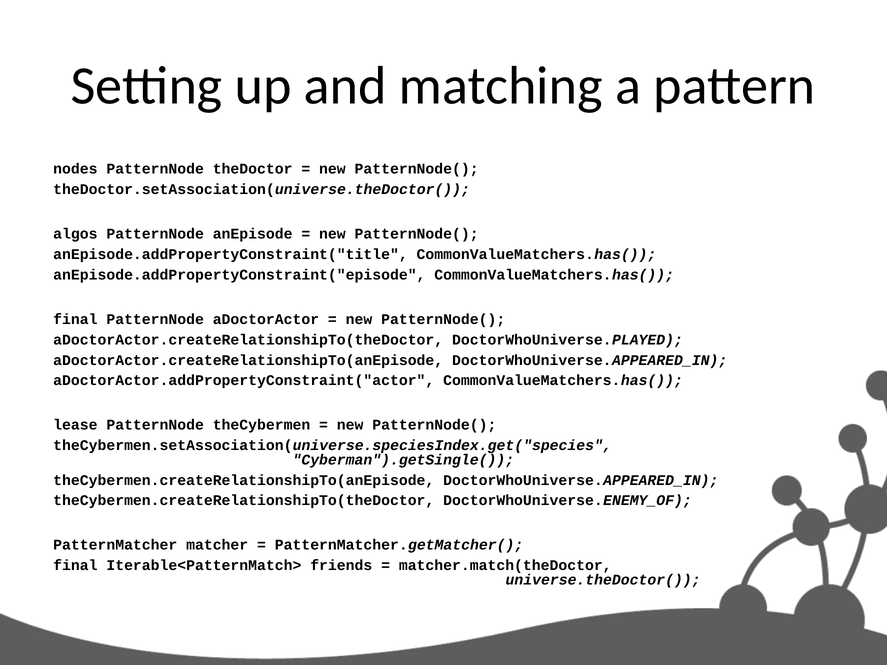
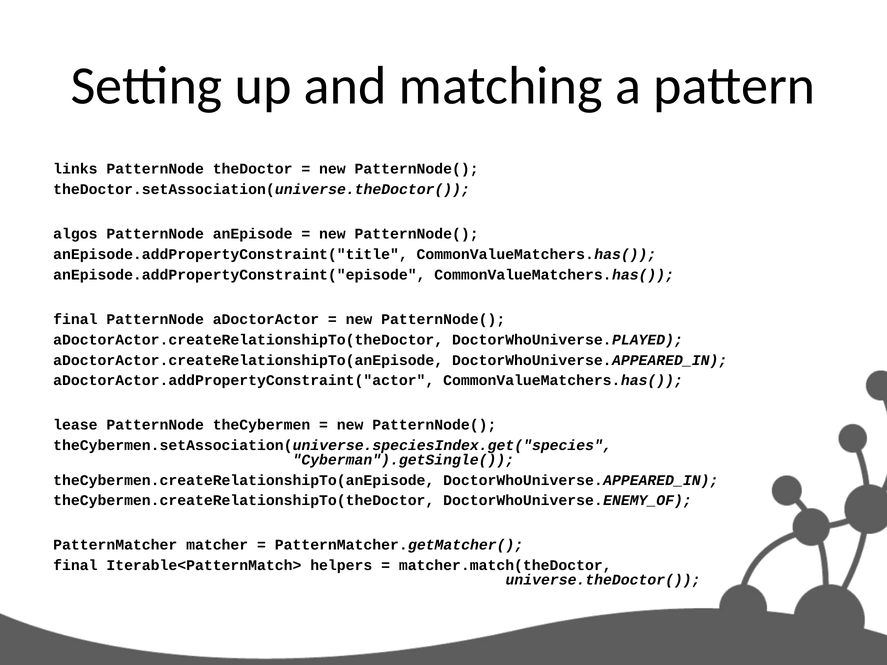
nodes: nodes -> links (75, 169)
friends: friends -> helpers (341, 566)
